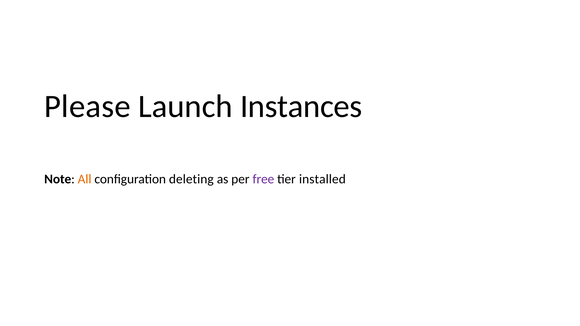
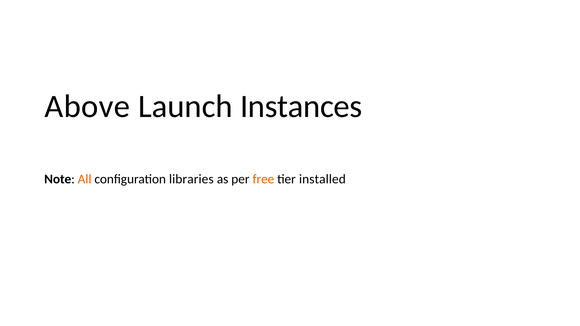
Please: Please -> Above (87, 106)
deleting: deleting -> libraries (191, 179)
free colour: purple -> orange (263, 179)
